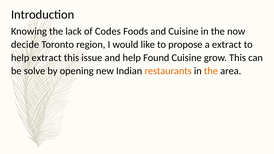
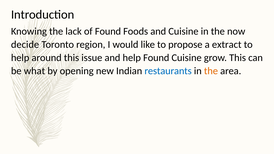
of Codes: Codes -> Found (108, 31)
help extract: extract -> around (47, 58)
solve: solve -> what (34, 71)
restaurants colour: orange -> blue (168, 71)
